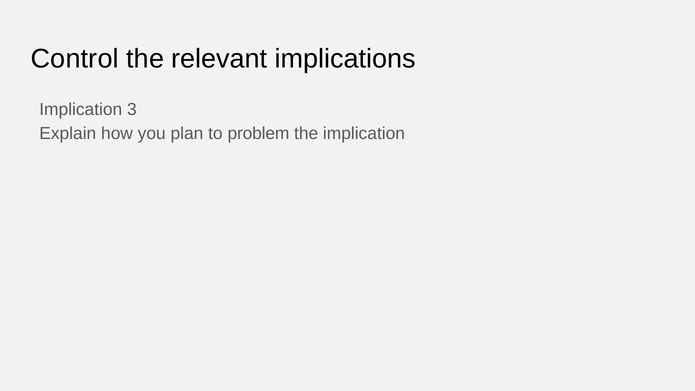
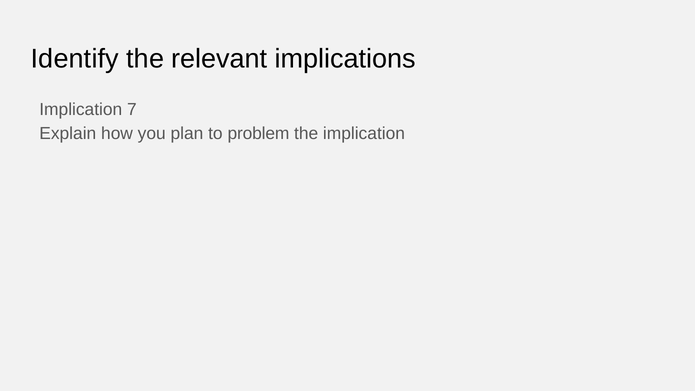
Control: Control -> Identify (75, 59)
3: 3 -> 7 (132, 109)
